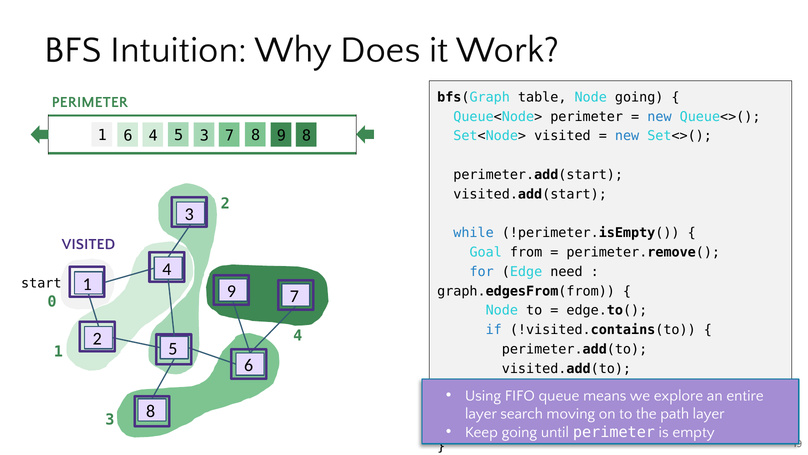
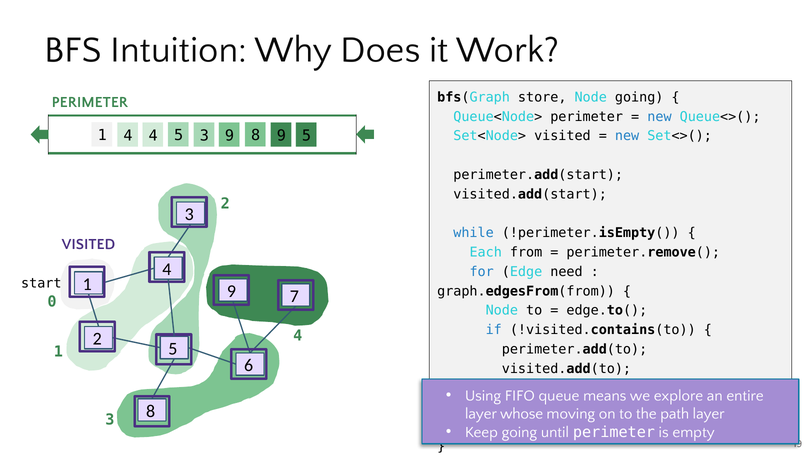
table: table -> store (542, 97)
1 6: 6 -> 4 (128, 135)
3 7: 7 -> 9 (229, 136)
9 8: 8 -> 5 (306, 136)
Goal: Goal -> Each (486, 252)
search: search -> whose (522, 413)
